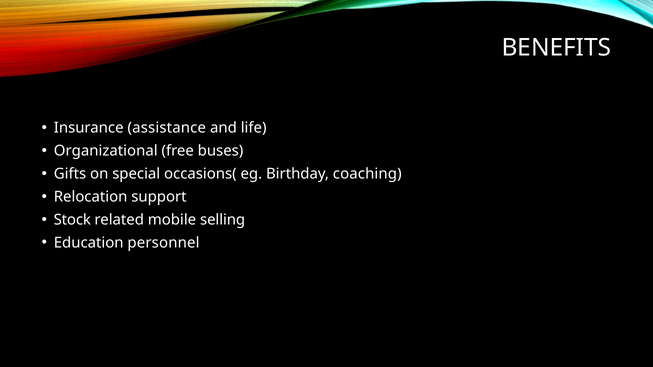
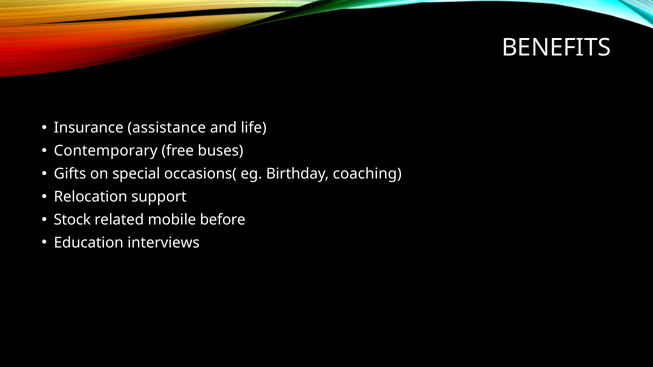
Organizational: Organizational -> Contemporary (106, 151)
selling: selling -> before (223, 220)
personnel: personnel -> interviews (164, 243)
